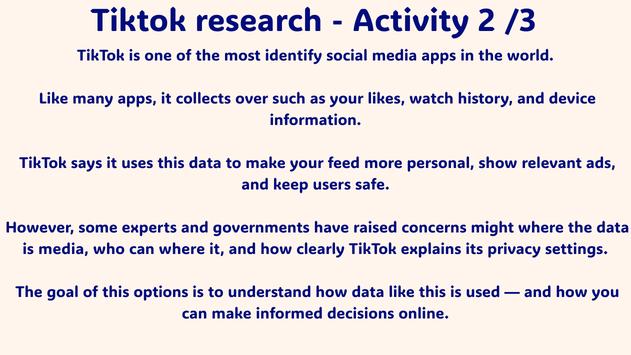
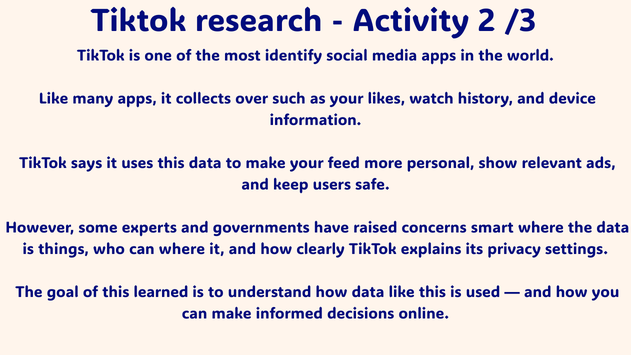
might: might -> smart (492, 228)
is media: media -> things (63, 249)
options: options -> learned (161, 292)
